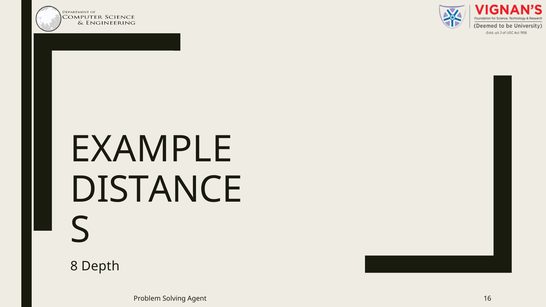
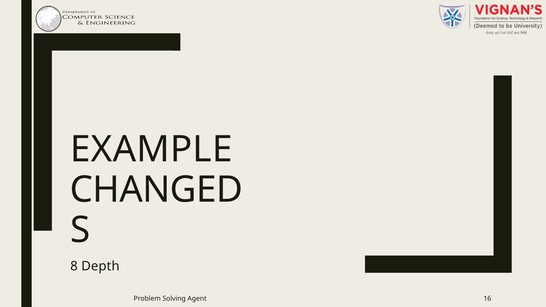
DISTANCE: DISTANCE -> CHANGED (156, 190)
